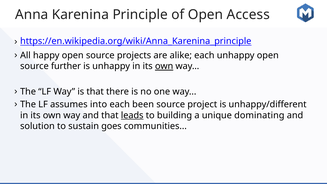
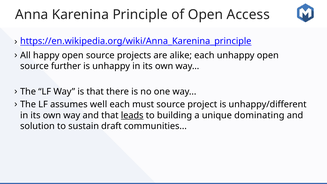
own underline: present -> none (164, 66)
into: into -> well (99, 104)
been: been -> must (143, 104)
goes: goes -> draft (111, 126)
